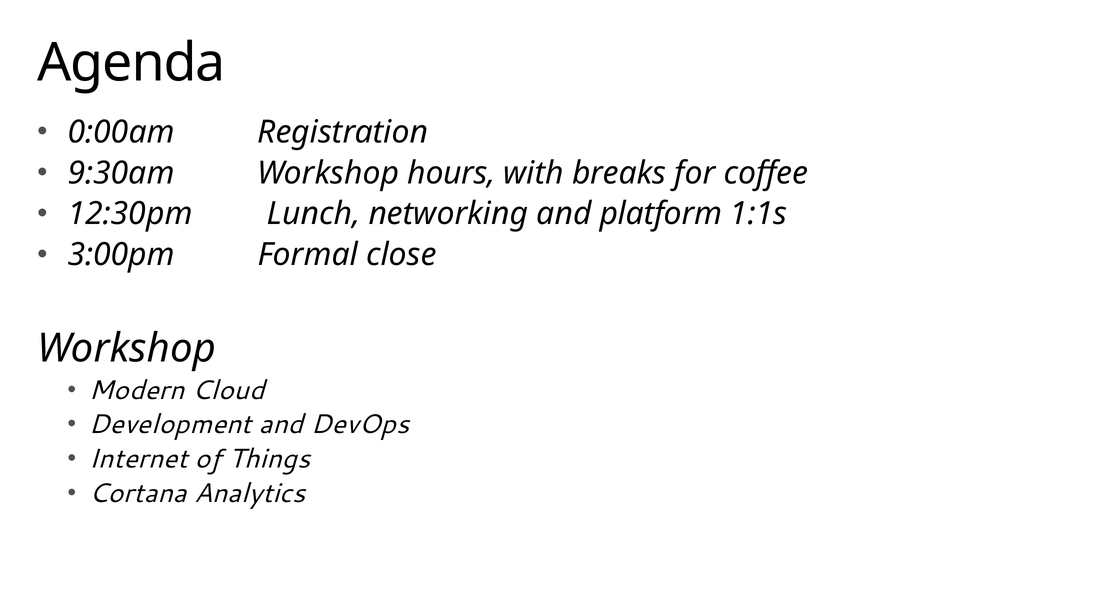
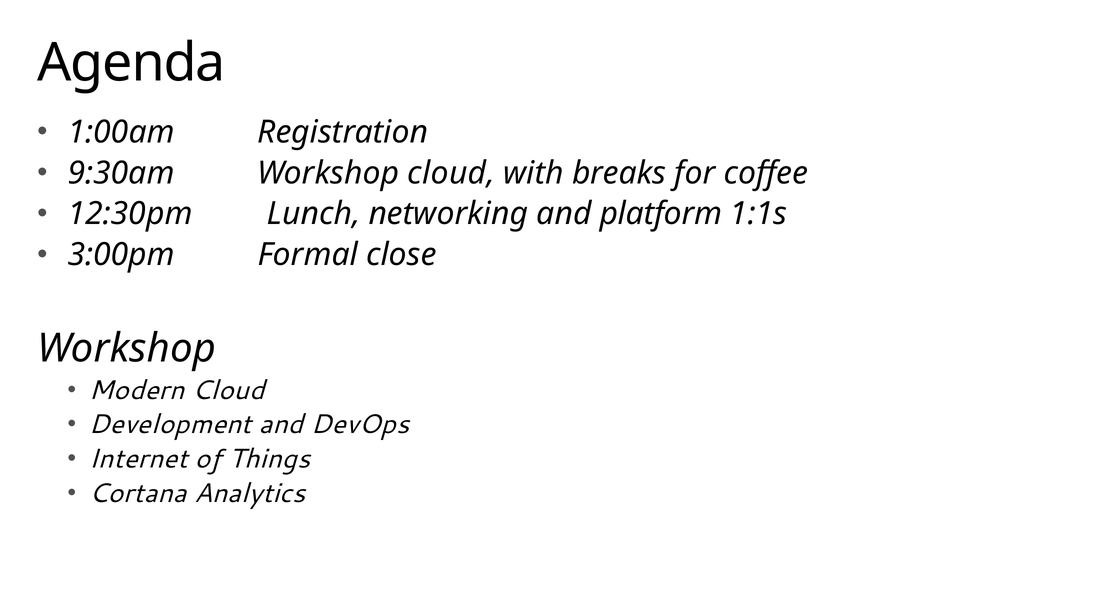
0:00am: 0:00am -> 1:00am (121, 132)
Workshop hours: hours -> cloud (451, 173)
